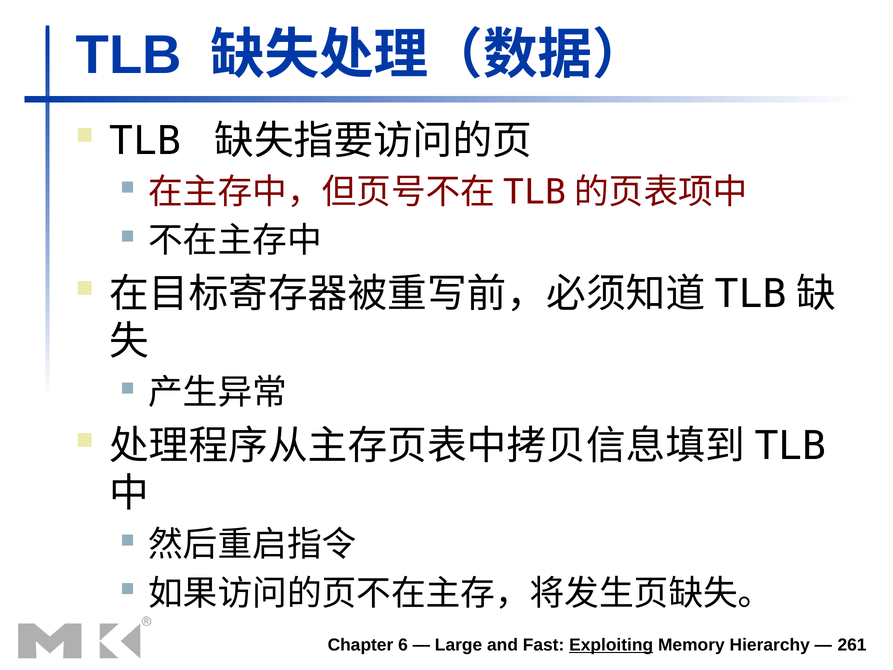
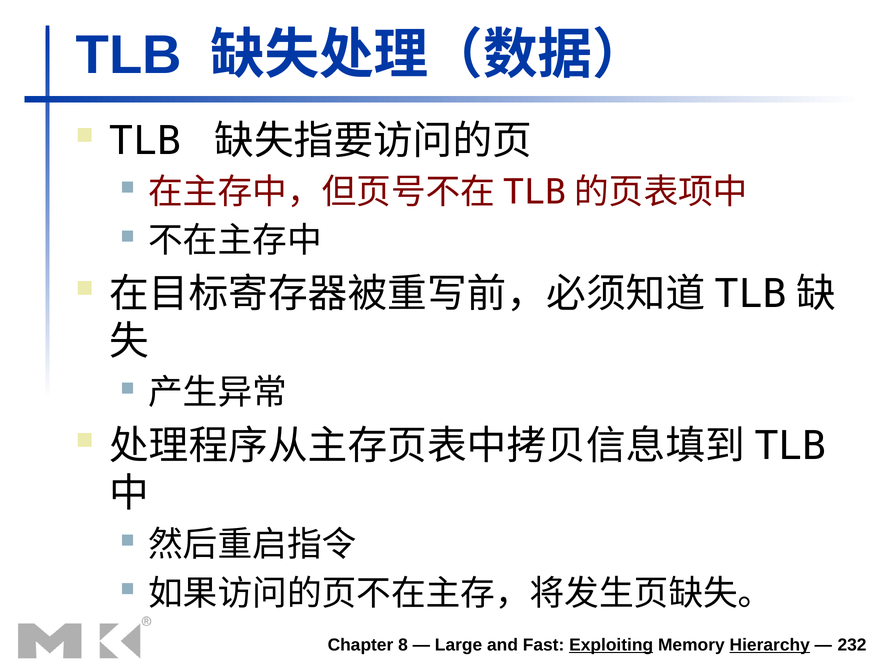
6: 6 -> 8 (403, 645)
Hierarchy underline: none -> present (770, 645)
261: 261 -> 232 (852, 645)
